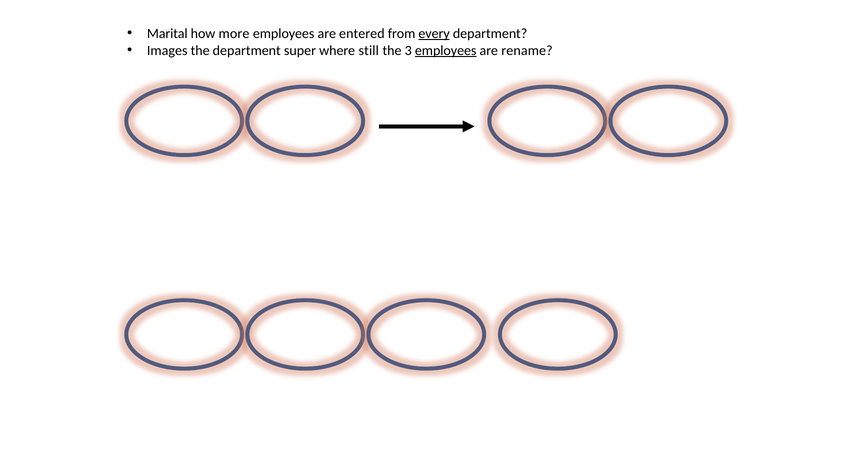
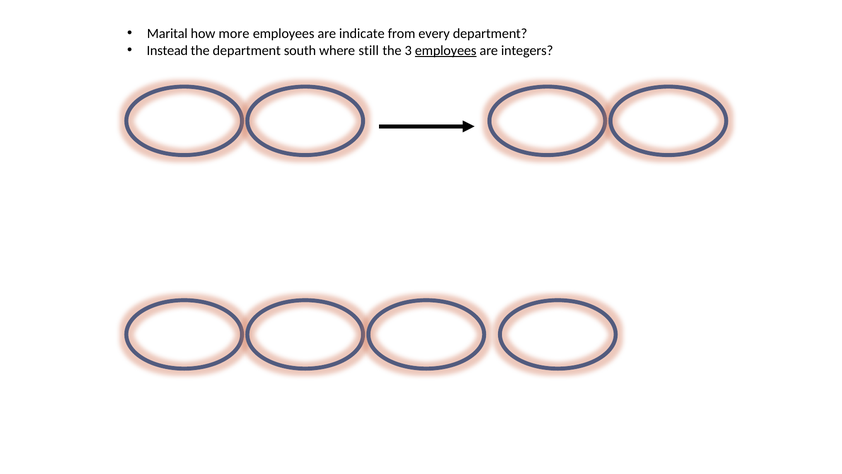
entered: entered -> indicate (362, 34)
every underline: present -> none (434, 34)
Images: Images -> Instead (167, 50)
super: super -> south (300, 50)
rename: rename -> integers (527, 50)
